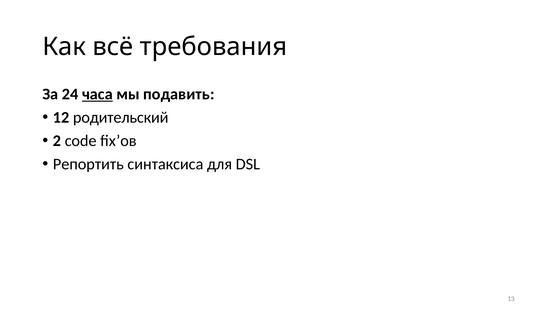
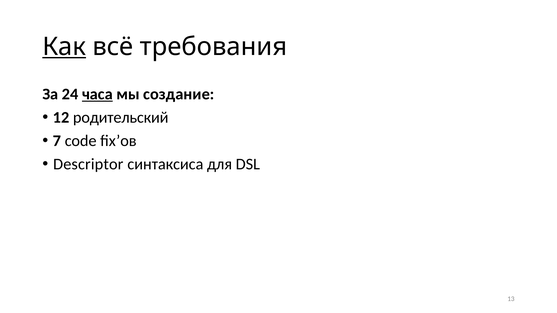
Как underline: none -> present (64, 47)
подавить: подавить -> создание (179, 94)
2: 2 -> 7 (57, 141)
Репортить: Репортить -> Descriptor (88, 164)
